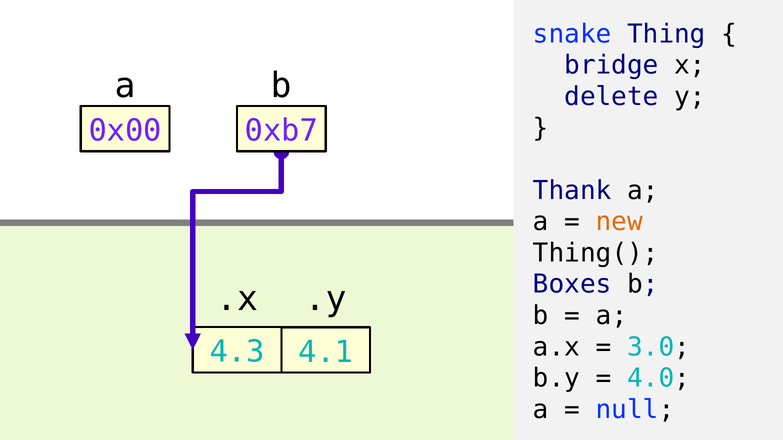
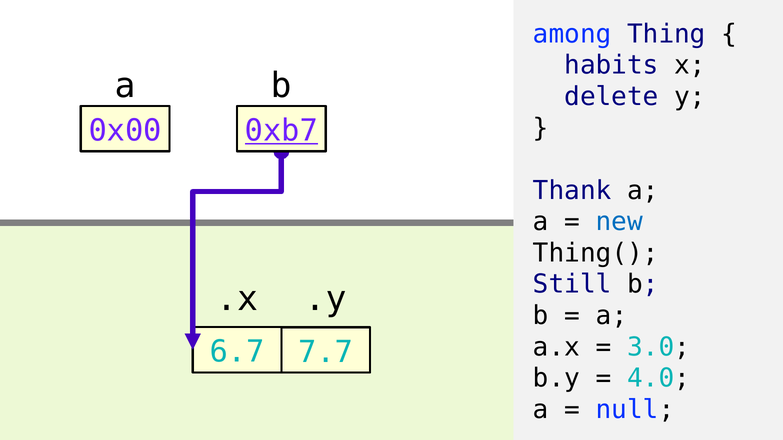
snake: snake -> among (572, 34)
bridge: bridge -> habits (611, 65)
0xb7 underline: none -> present (281, 131)
new colour: orange -> blue (619, 222)
Boxes: Boxes -> Still (572, 285)
4.3: 4.3 -> 6.7 (237, 352)
4.1: 4.1 -> 7.7 (326, 352)
